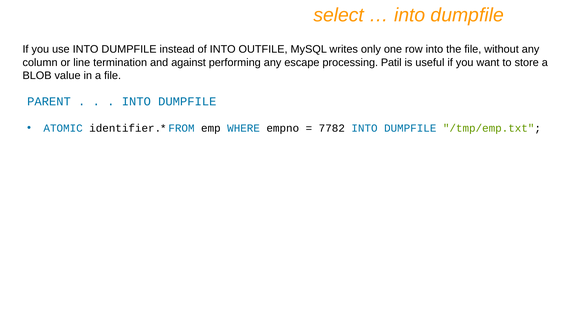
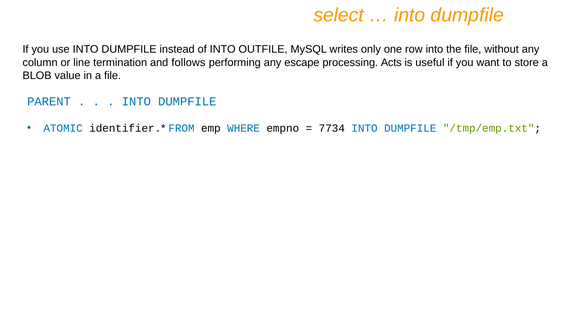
against: against -> follows (188, 62)
Patil: Patil -> Acts (391, 62)
7782: 7782 -> 7734 (332, 128)
